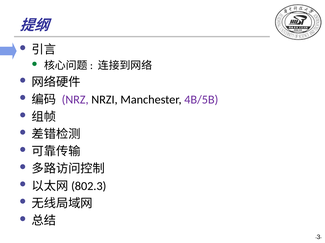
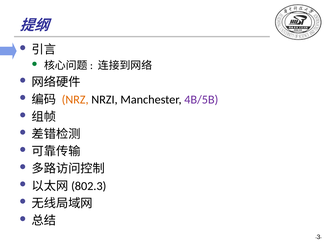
NRZ colour: purple -> orange (75, 100)
